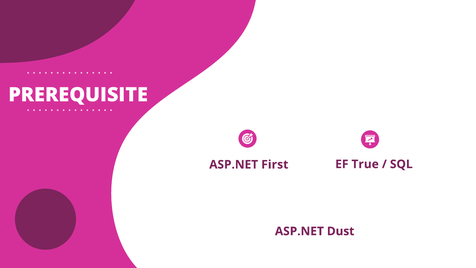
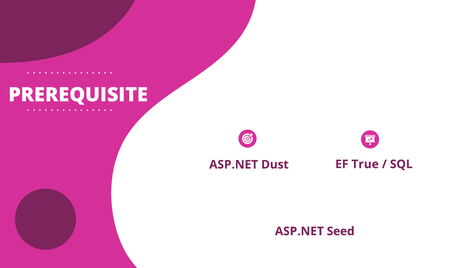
First: First -> Dust (275, 164)
Dust: Dust -> Seed (341, 231)
